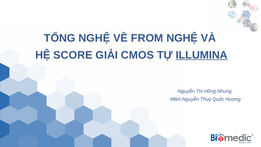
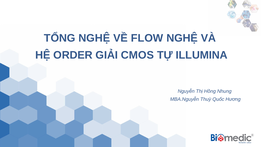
FROM: FROM -> FLOW (147, 38)
SCORE: SCORE -> ORDER (73, 55)
ILLUMINA underline: present -> none (202, 55)
